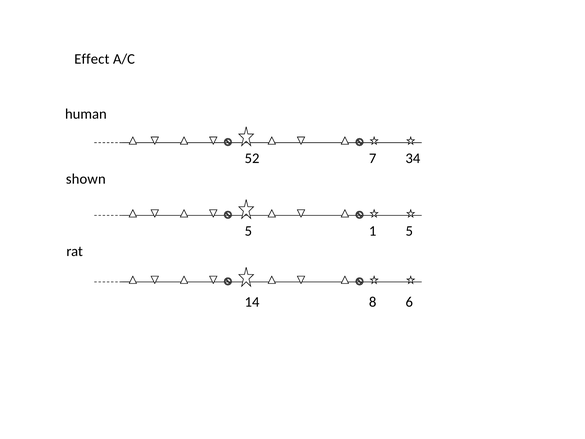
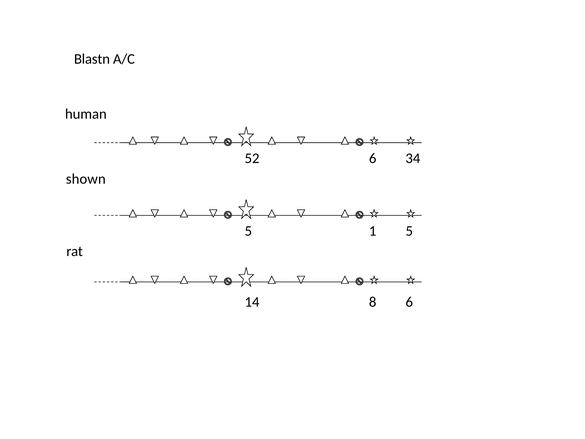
Effect: Effect -> Blastn (92, 59)
52 7: 7 -> 6 (373, 158)
